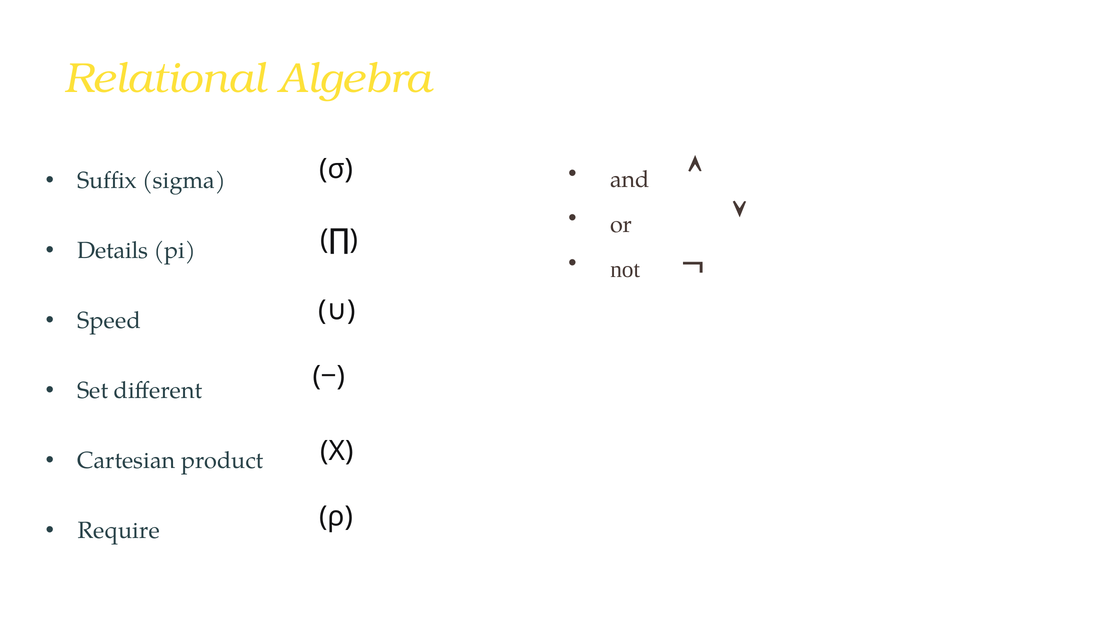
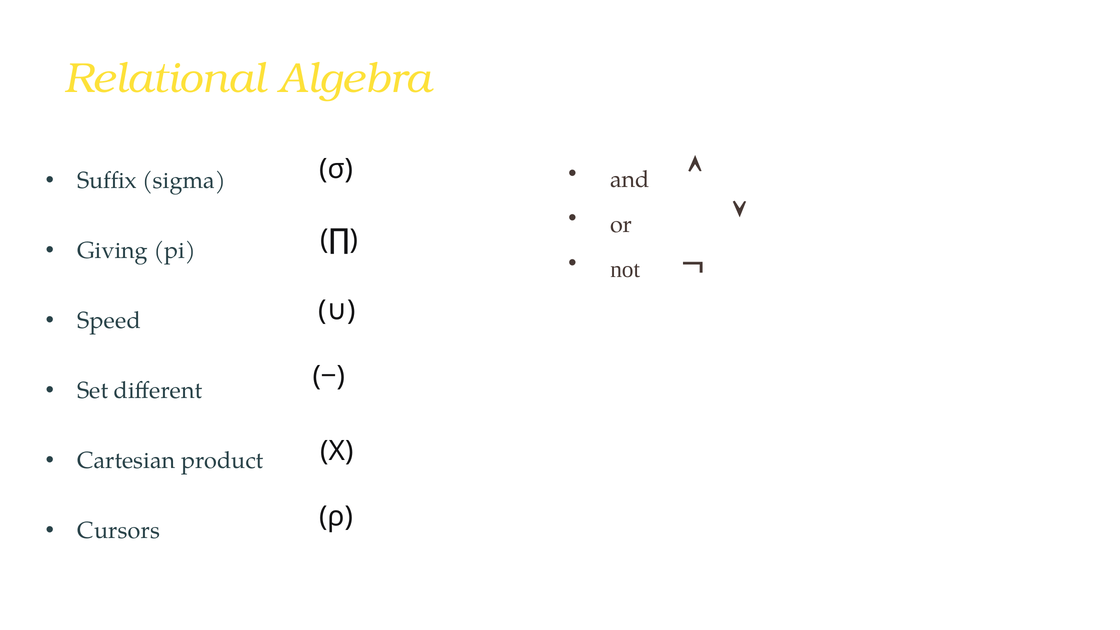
Details: Details -> Giving (113, 251)
Require: Require -> Cursors (119, 531)
